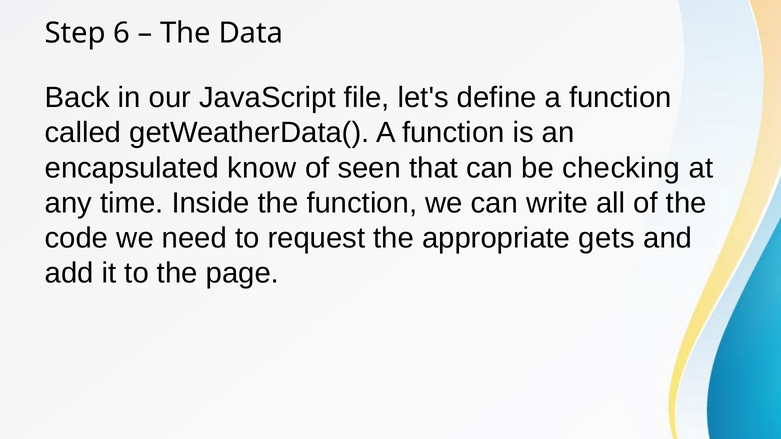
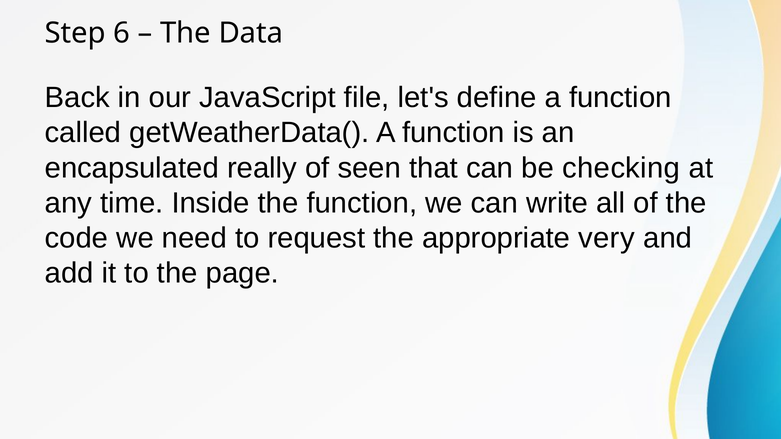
know: know -> really (262, 168)
gets: gets -> very (607, 238)
